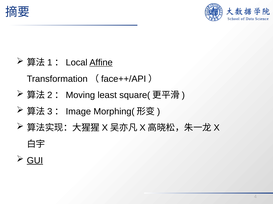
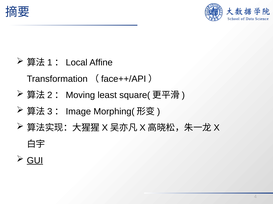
Affine underline: present -> none (101, 63)
